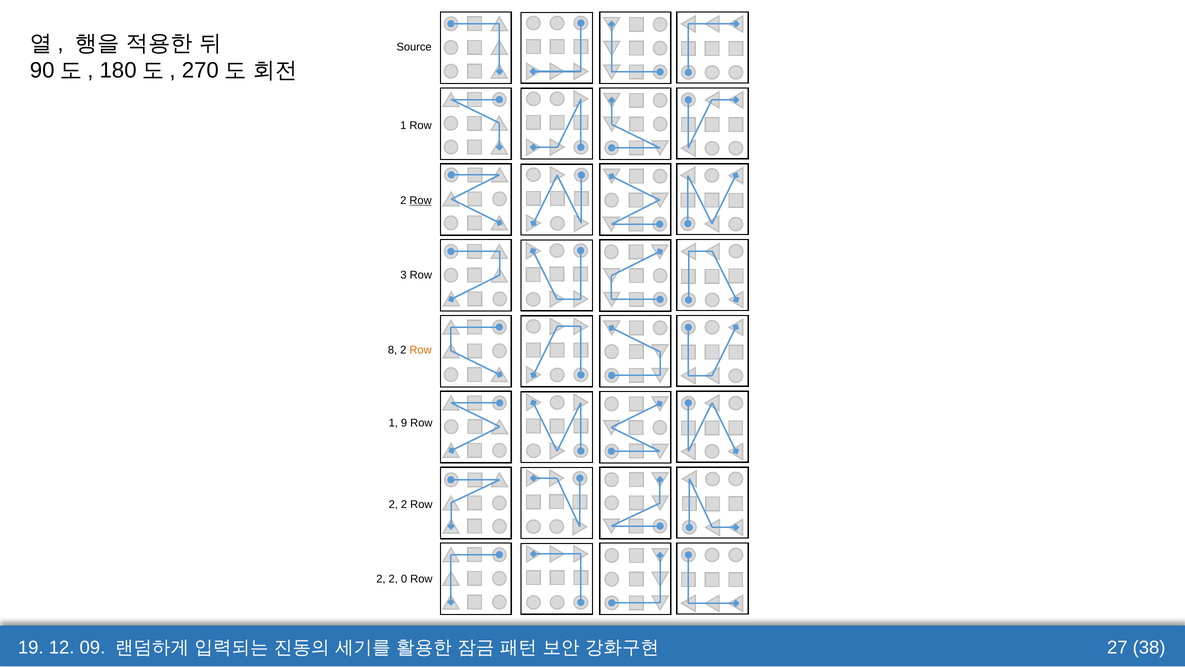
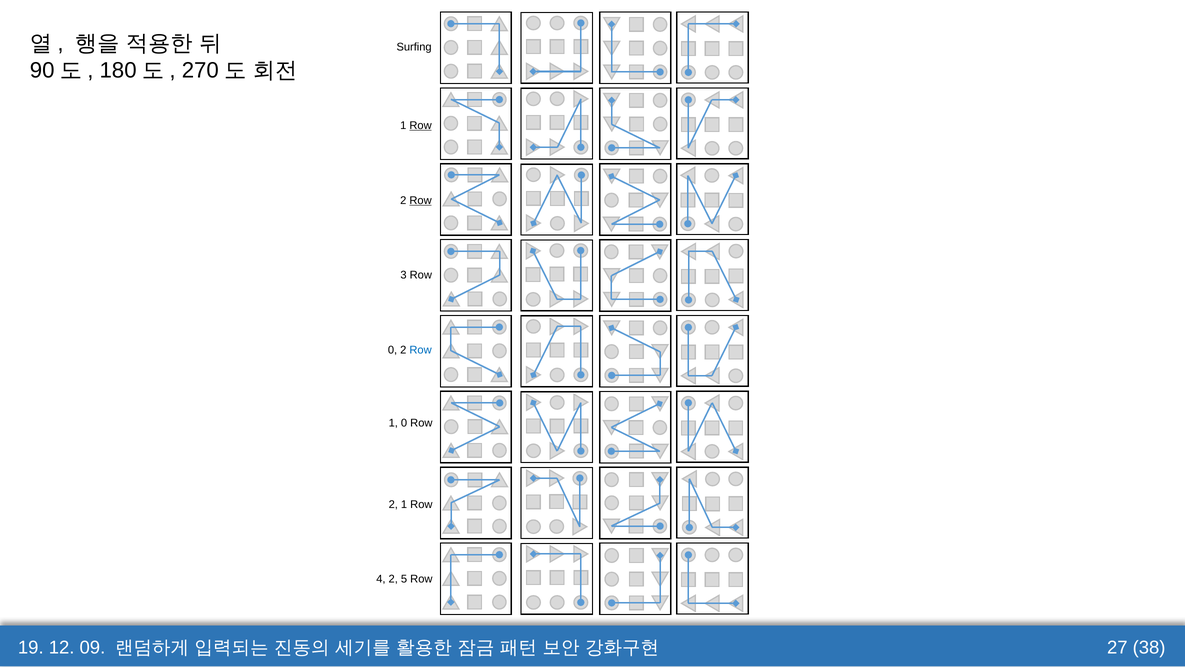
Source: Source -> Surfing (414, 47)
Row underline: none -> present (421, 125)
8: 8 -> 0 (393, 350)
Row colour: orange -> blue (421, 350)
1 9: 9 -> 0 (404, 423)
2: 2 -> 1 (404, 504)
2: 2 -> 4 (381, 579)
0: 0 -> 5 (404, 579)
